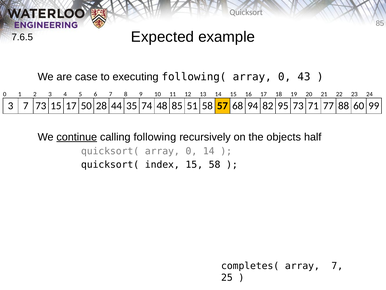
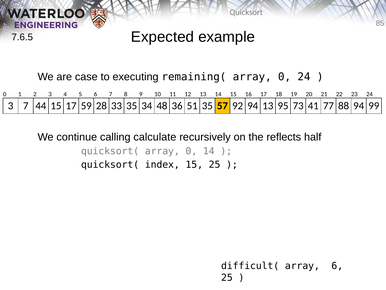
following(: following( -> remaining( (194, 77)
0 43: 43 -> 24 (304, 77)
7 73: 73 -> 44 (41, 106)
50: 50 -> 59 (86, 106)
44: 44 -> 33 (117, 106)
74: 74 -> 34 (147, 106)
48 85: 85 -> 36 (177, 106)
51 58: 58 -> 35 (207, 106)
68: 68 -> 92 (238, 106)
94 82: 82 -> 13 (268, 106)
71: 71 -> 41 (313, 106)
88 60: 60 -> 94 (359, 106)
continue underline: present -> none (77, 137)
following: following -> calculate (155, 137)
objects: objects -> reflects (284, 137)
15 58: 58 -> 25 (215, 164)
completes(: completes( -> difficult( (250, 266)
array 7: 7 -> 6 (337, 266)
